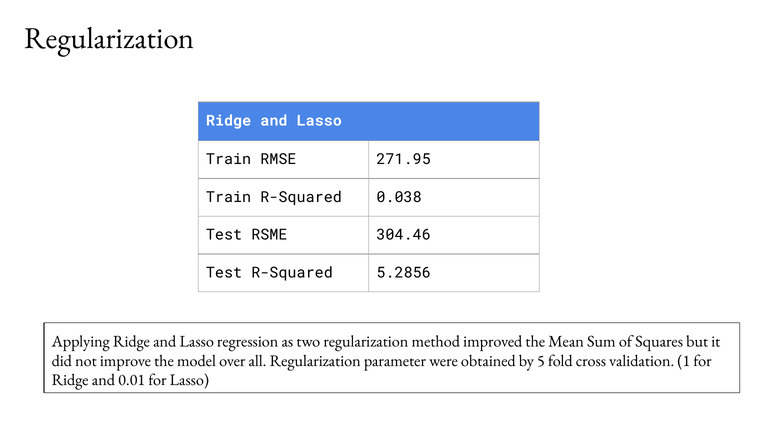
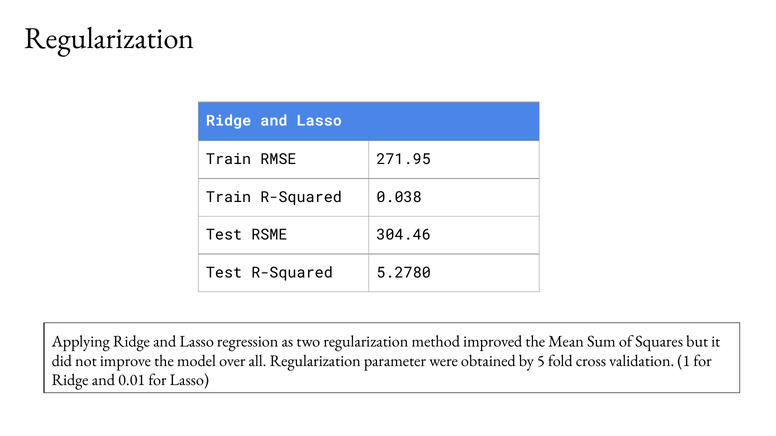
5.2856: 5.2856 -> 5.2780 (404, 273)
